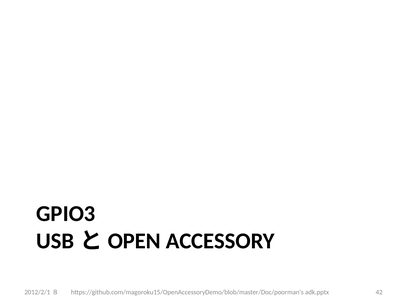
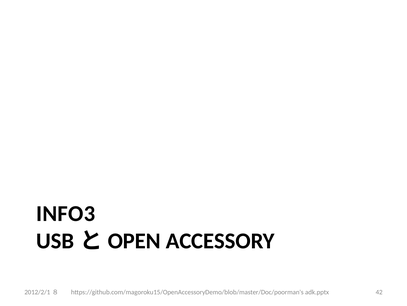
GPIO3: GPIO3 -> INFO3 (66, 213)
